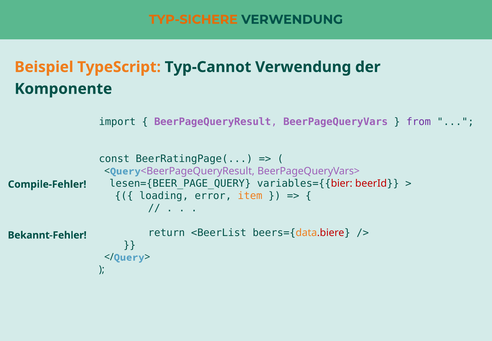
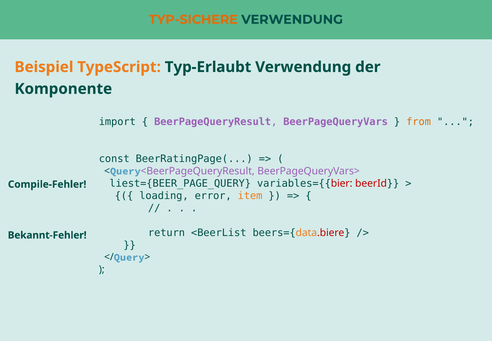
Typ-Cannot: Typ-Cannot -> Typ-Erlaubt (208, 67)
from colour: purple -> orange (419, 122)
lesen={BEER_PAGE_QUERY: lesen={BEER_PAGE_QUERY -> liest={BEER_PAGE_QUERY (180, 183)
